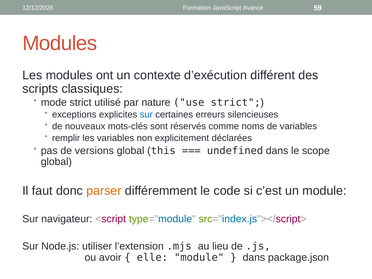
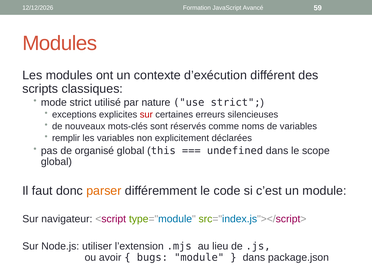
sur colour: blue -> red (146, 115)
versions: versions -> organisé (94, 151)
elle: elle -> bugs (152, 257)
